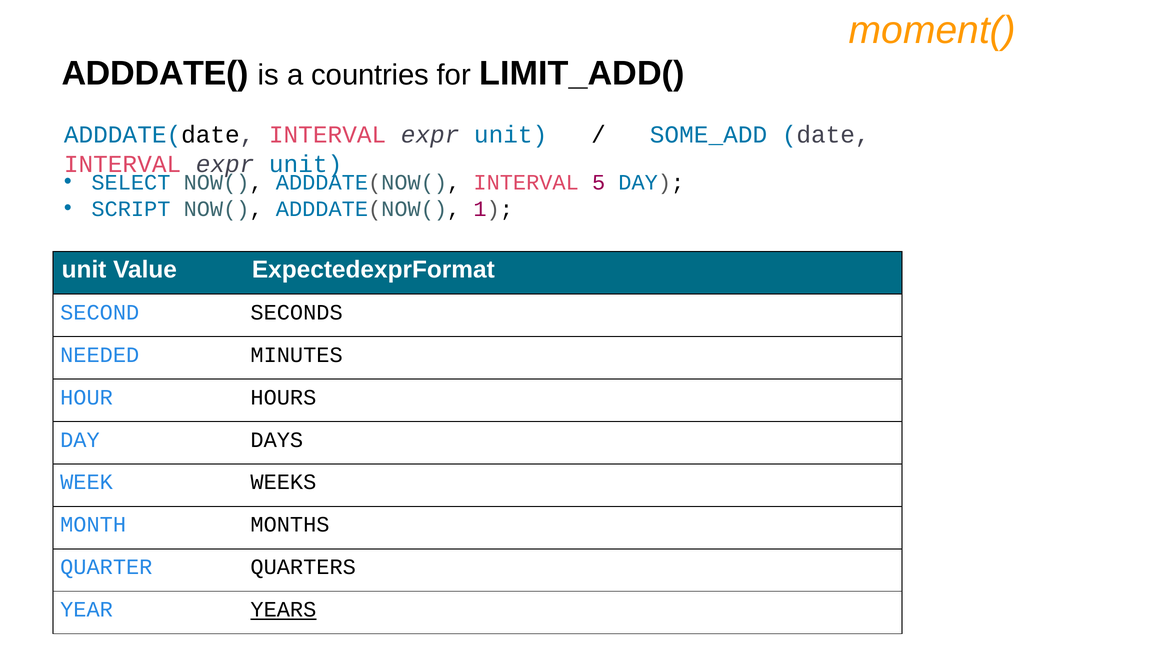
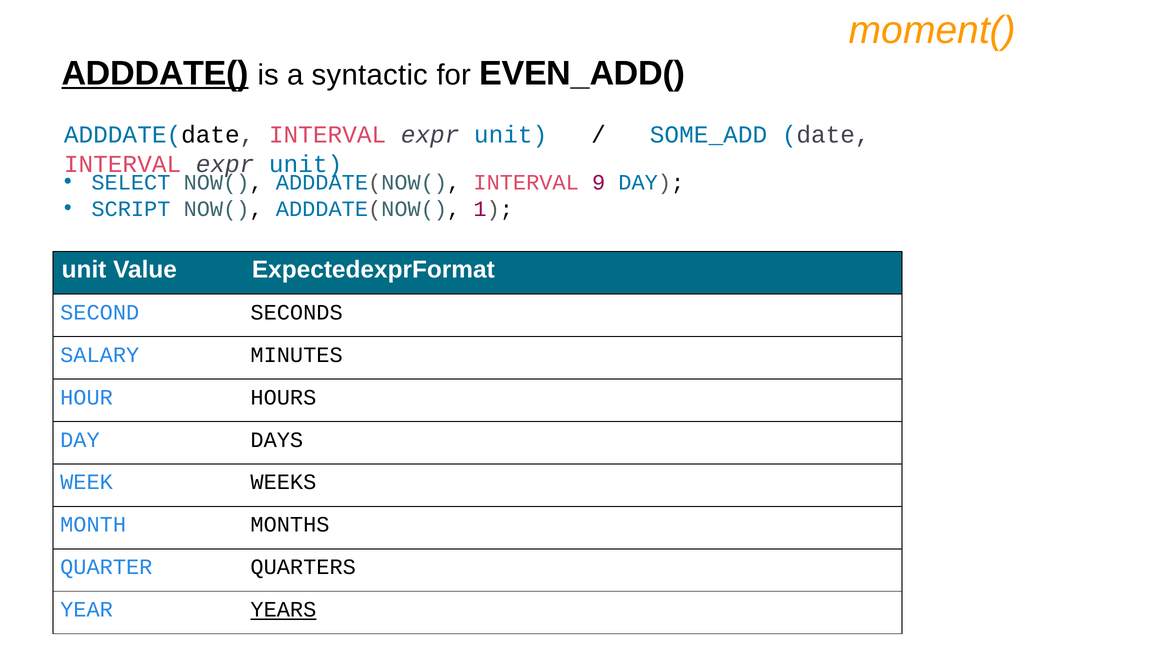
ADDDATE( underline: none -> present (155, 73)
countries: countries -> syntactic (370, 75)
LIMIT_ADD(: LIMIT_ADD( -> EVEN_ADD( (582, 73)
5: 5 -> 9 (599, 182)
NEEDED: NEEDED -> SALARY (100, 355)
